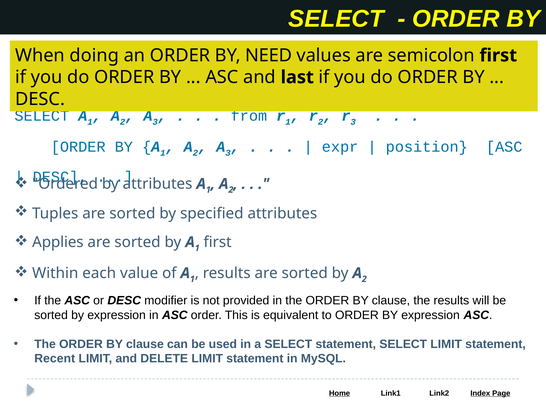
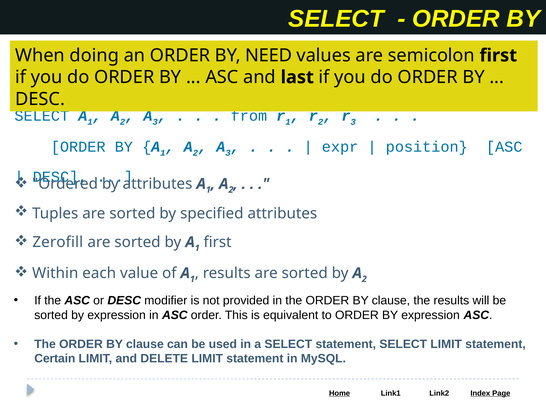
Applies: Applies -> Zerofill (58, 242)
Recent: Recent -> Certain (55, 359)
